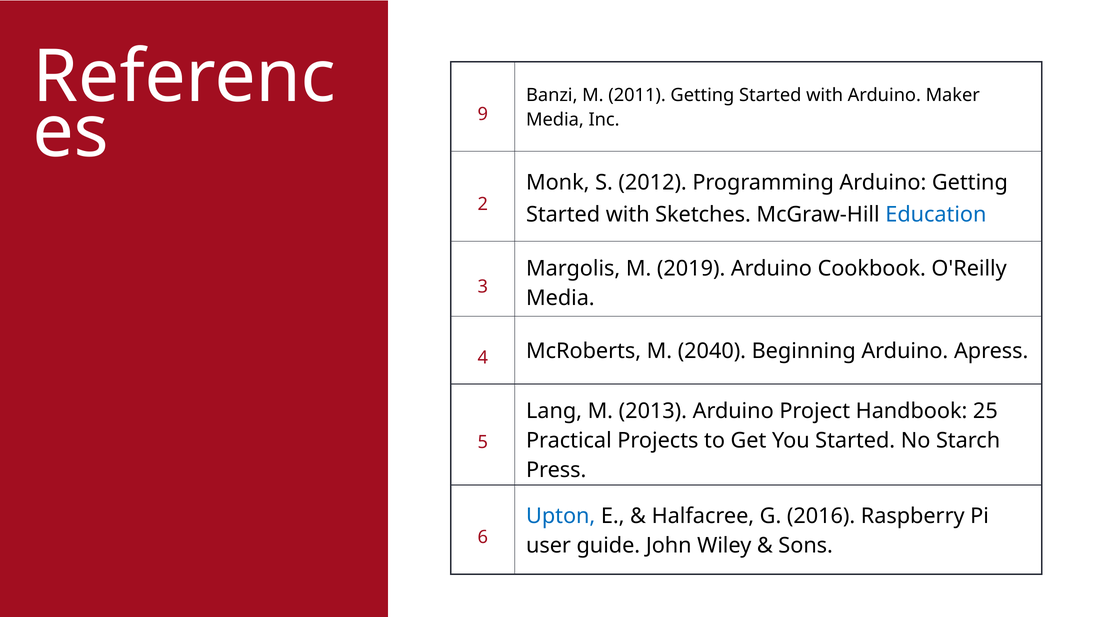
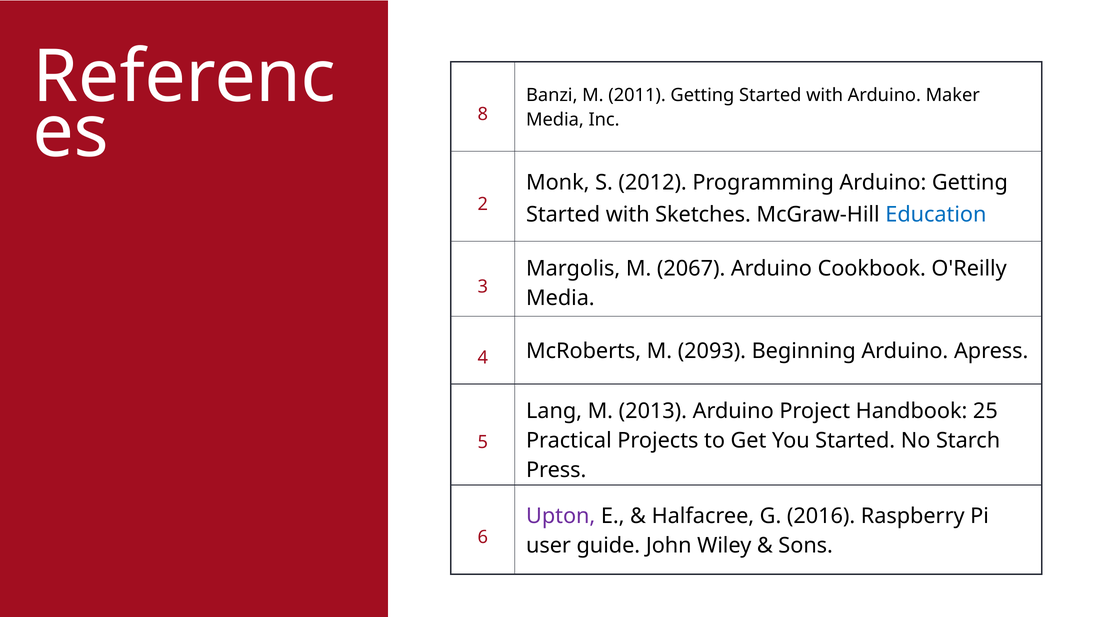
9: 9 -> 8 (483, 114)
2019: 2019 -> 2067 (691, 269)
2040: 2040 -> 2093 (712, 351)
Upton colour: blue -> purple (561, 516)
